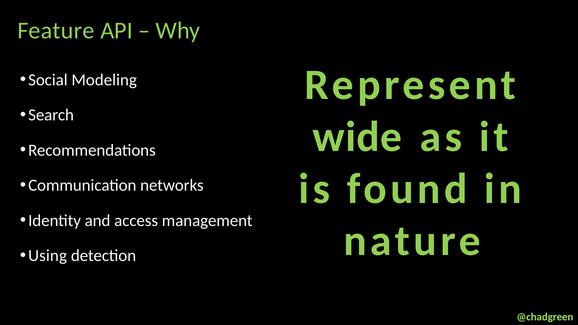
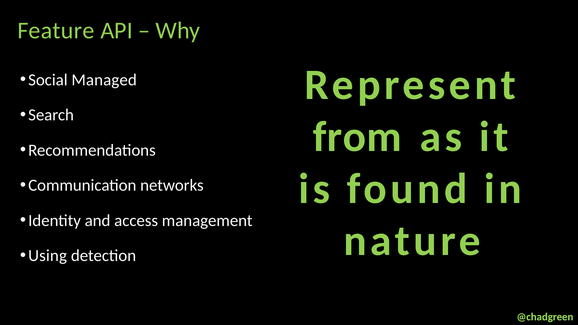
Modeling: Modeling -> Managed (104, 80)
wide: wide -> from (357, 137)
